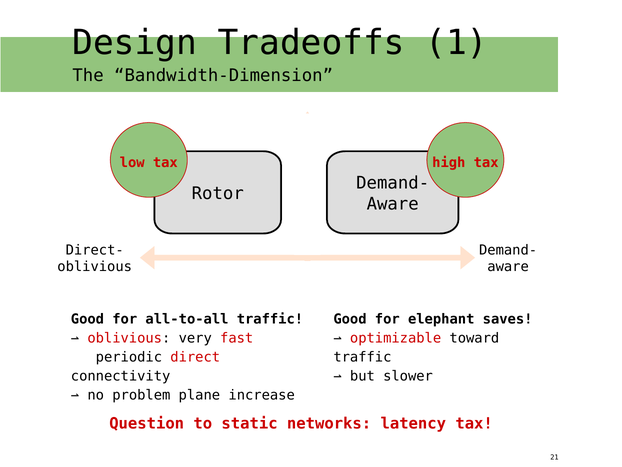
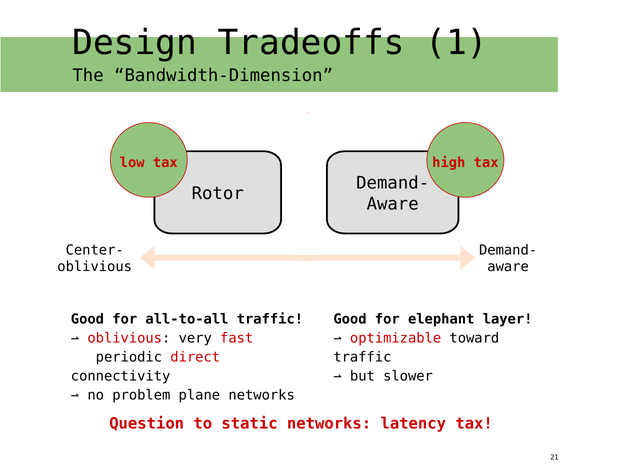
Direct-: Direct- -> Center- (95, 250)
saves: saves -> layer (508, 319)
plane increase: increase -> networks (262, 395)
